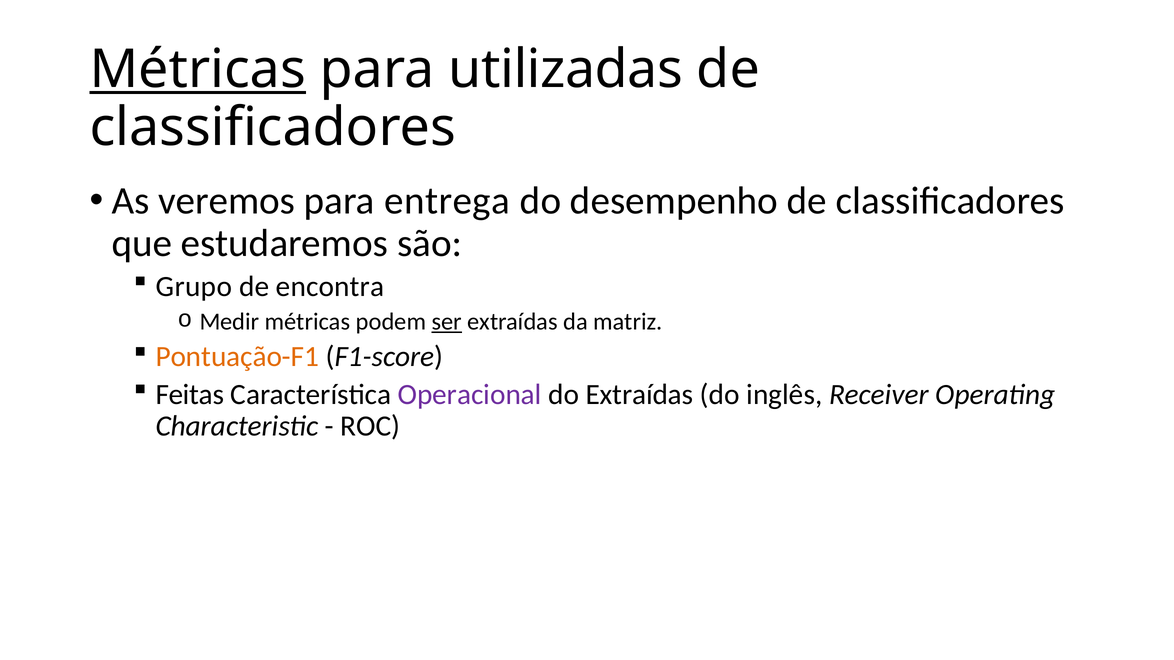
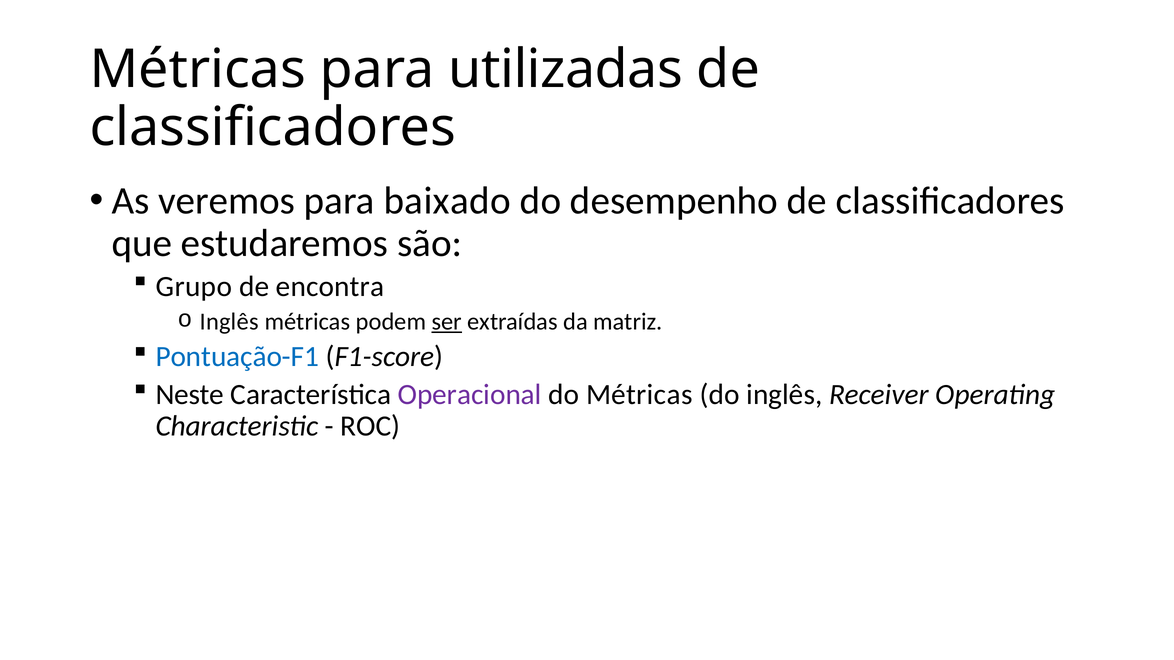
Métricas underline: present -> none (198, 70)
entrega: entrega -> baixado (447, 201)
Medir: Medir -> Inglês (229, 322)
Pontuação-F1 colour: orange -> blue (237, 357)
Feitas: Feitas -> Neste (190, 395)
do Extraídas: Extraídas -> Métricas (639, 395)
